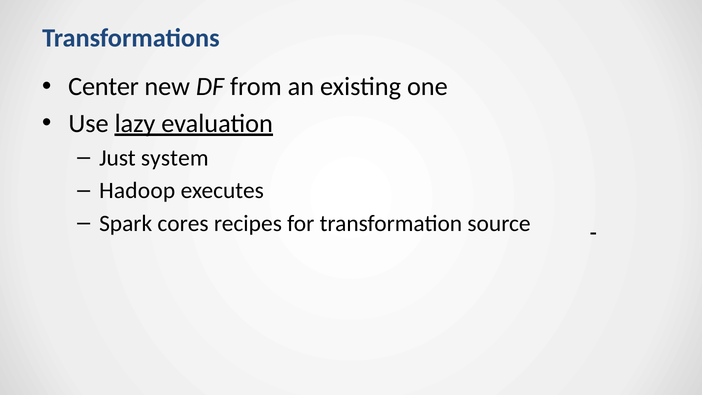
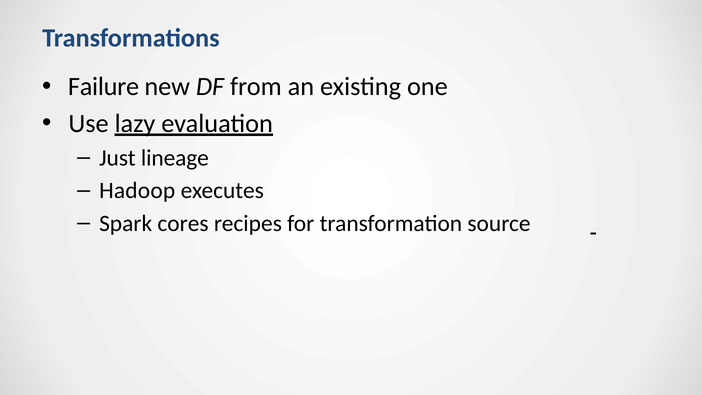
Center: Center -> Failure (104, 87)
system: system -> lineage (175, 158)
